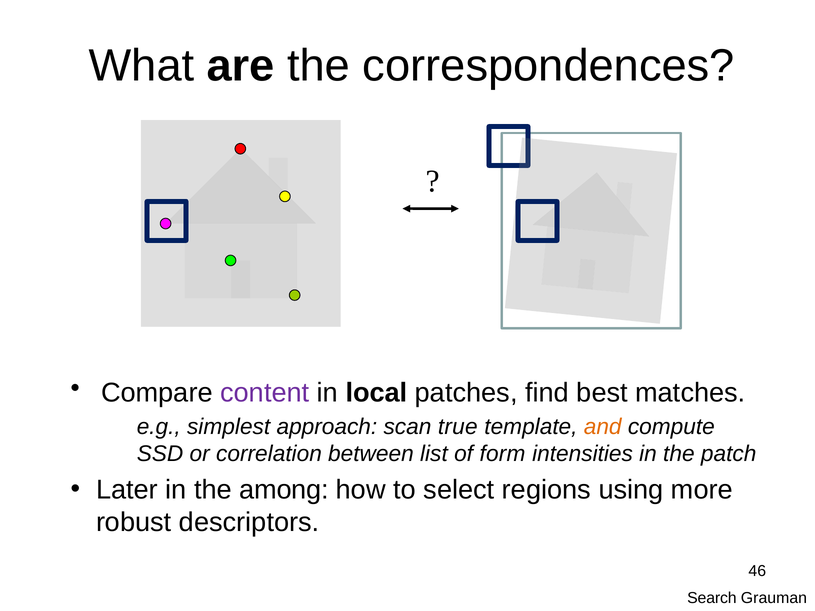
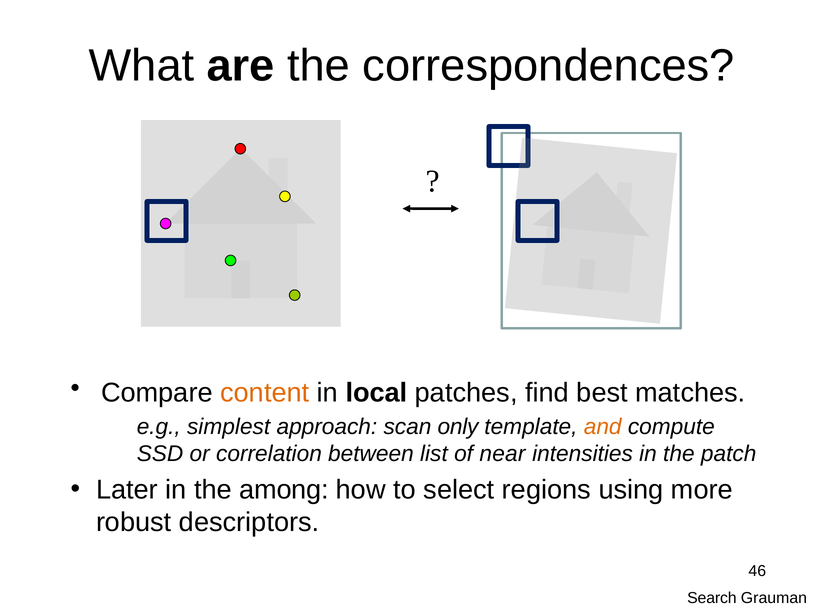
content colour: purple -> orange (265, 393)
true: true -> only (458, 427)
form: form -> near (502, 454)
